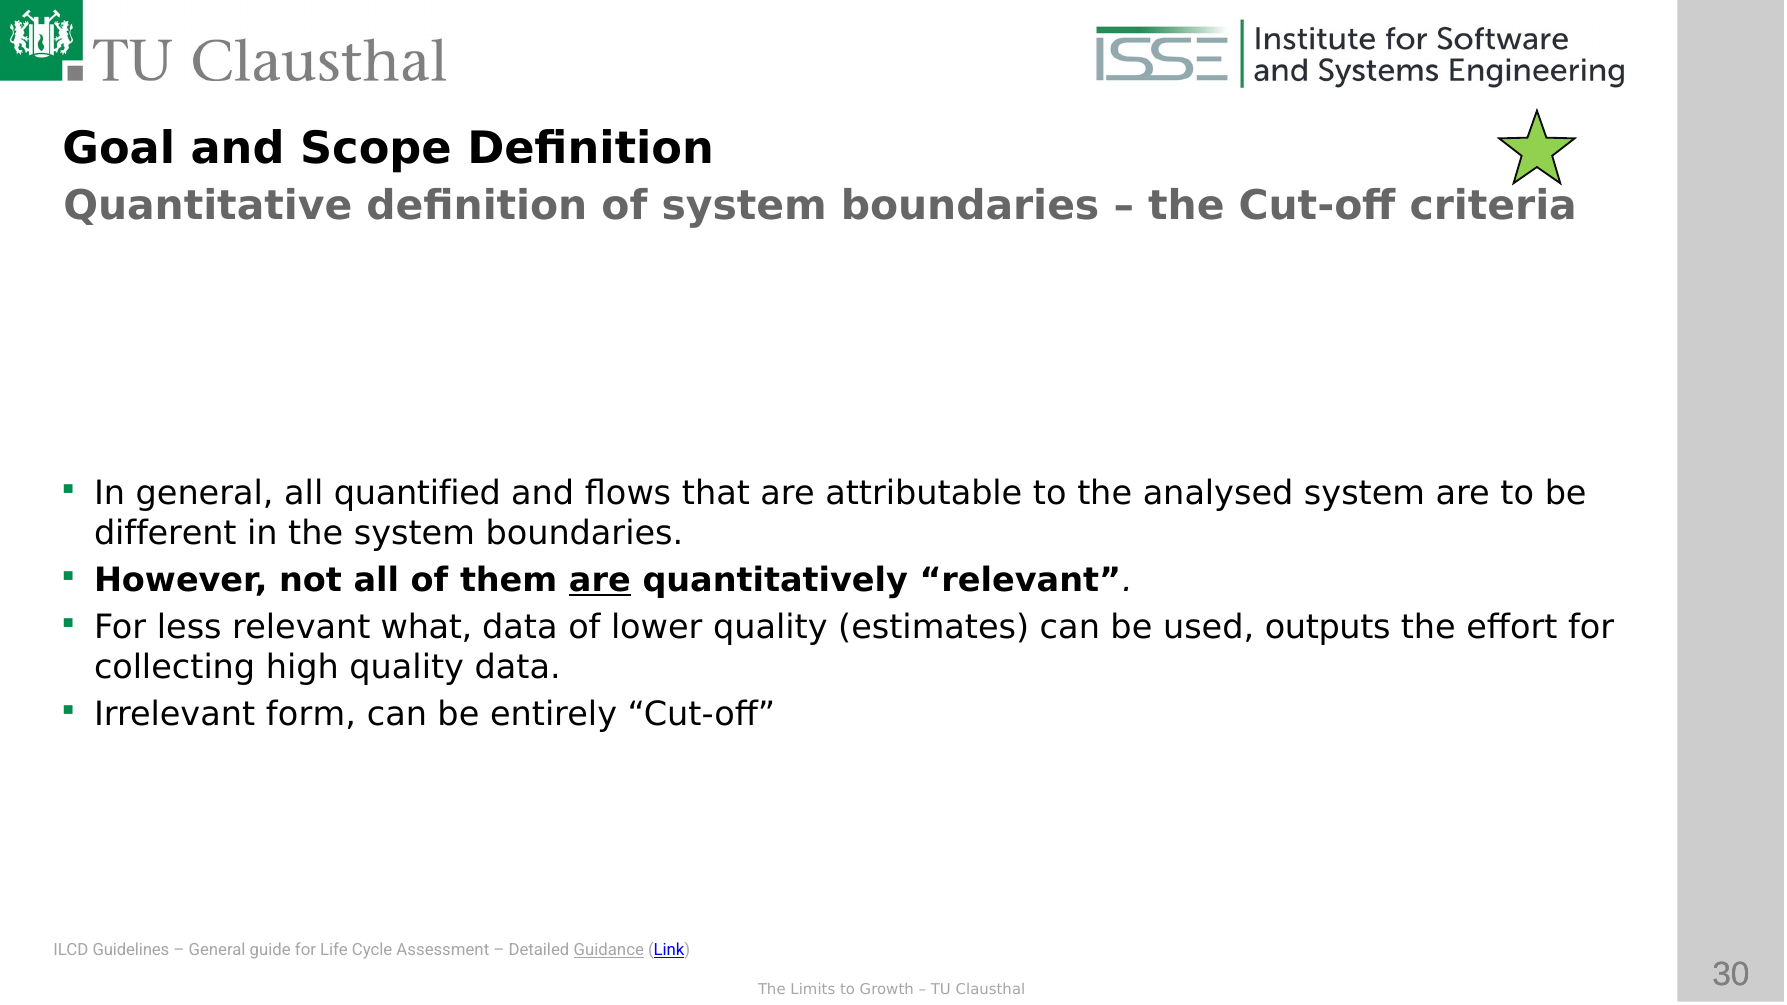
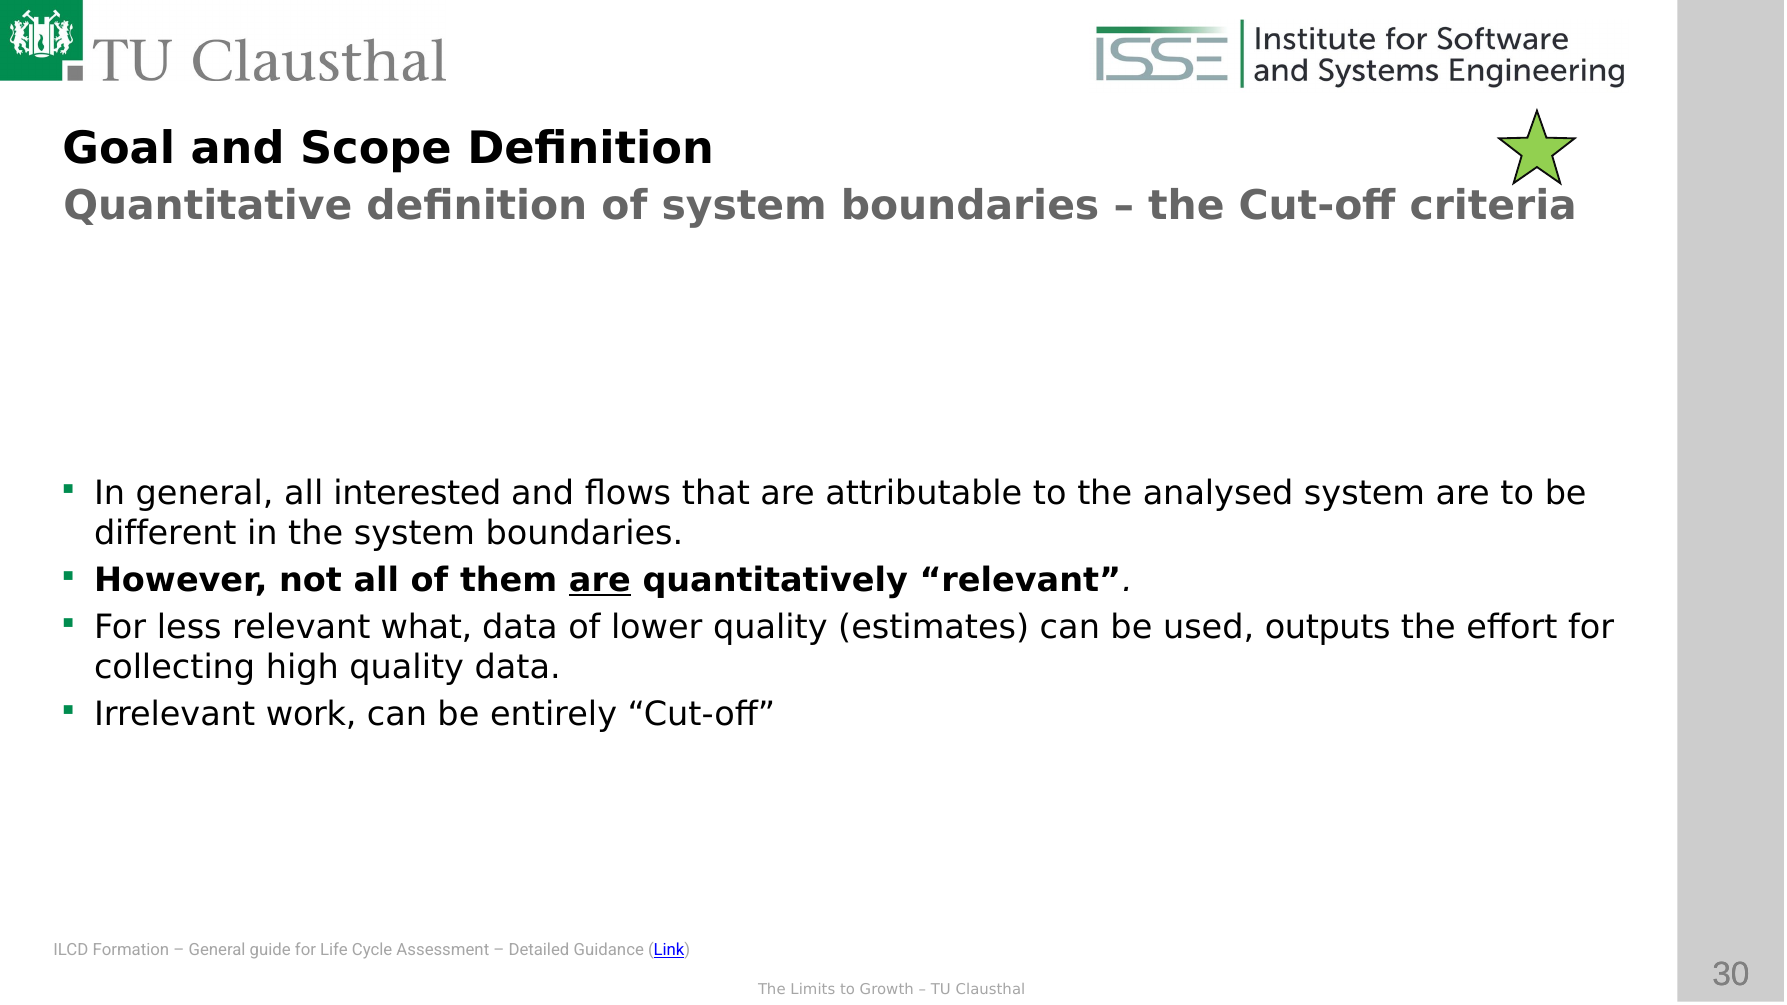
quantified: quantified -> interested (417, 494)
form: form -> work (311, 715)
Guidelines: Guidelines -> Formation (131, 950)
Guidance underline: present -> none (609, 950)
